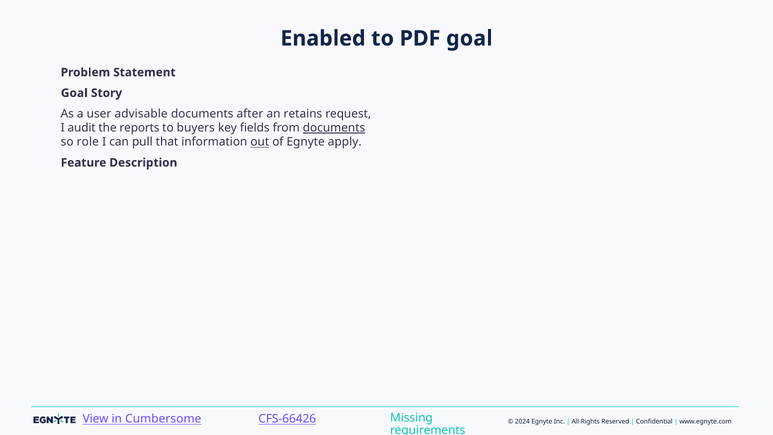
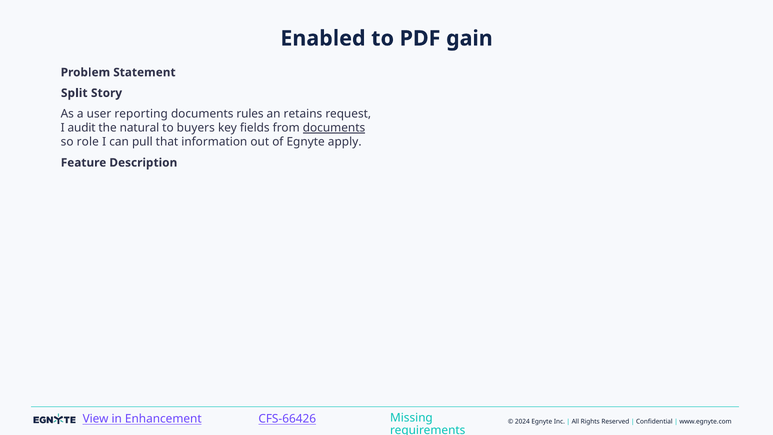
PDF goal: goal -> gain (469, 38)
Goal: Goal -> Split (74, 93)
advisable: advisable -> reporting (141, 114)
after: after -> rules (250, 114)
reports: reports -> natural (139, 128)
out underline: present -> none (260, 142)
Cumbersome: Cumbersome -> Enhancement (163, 419)
